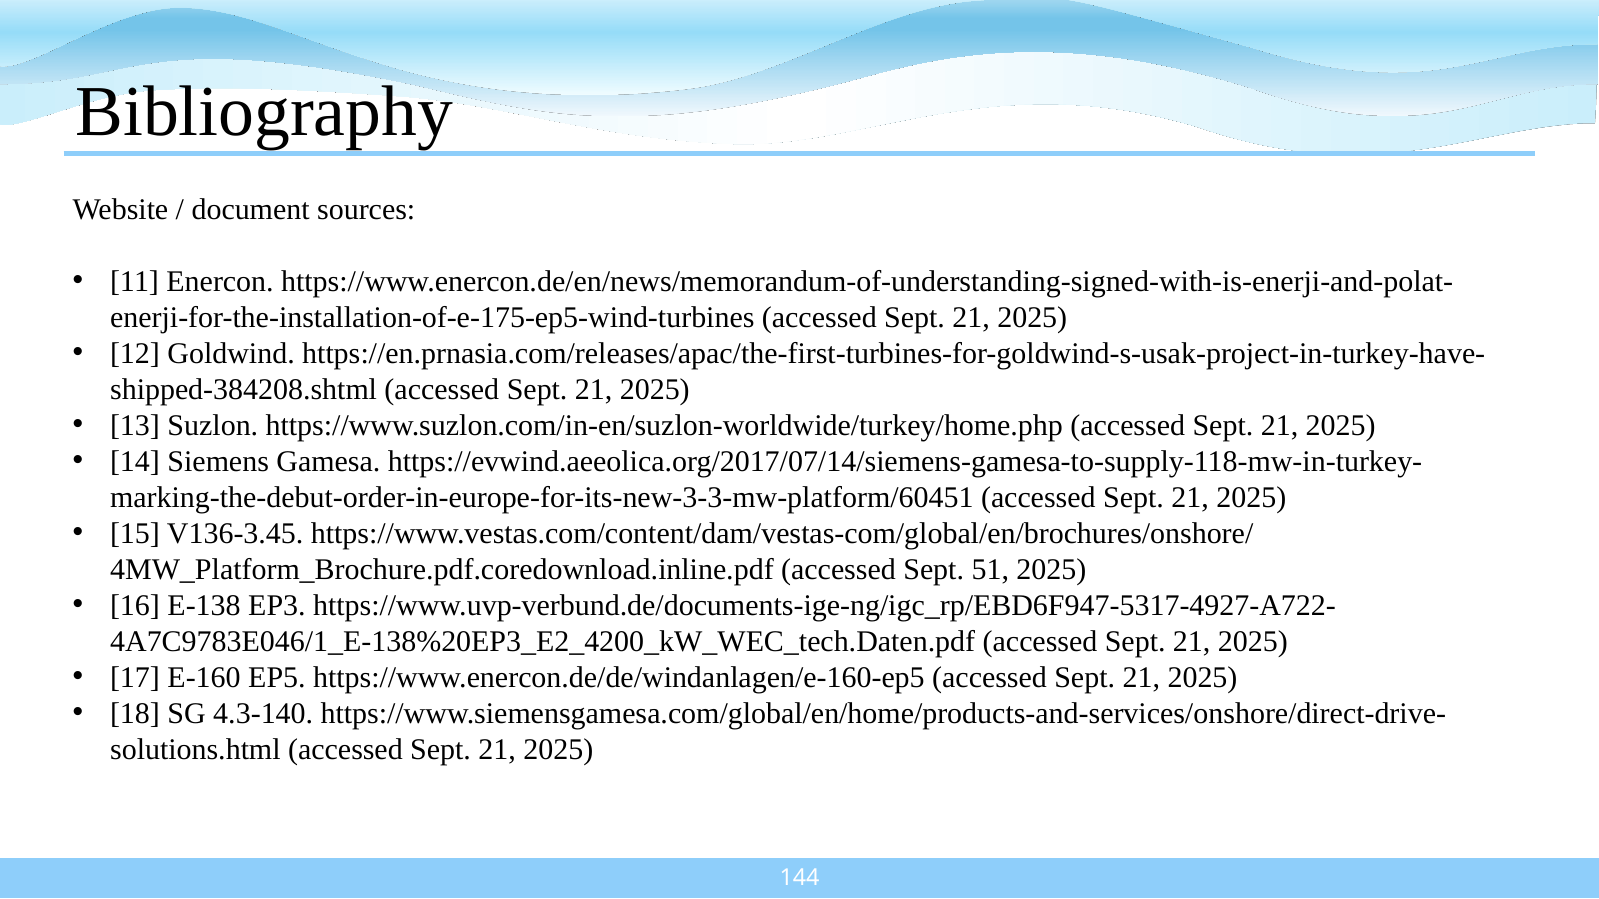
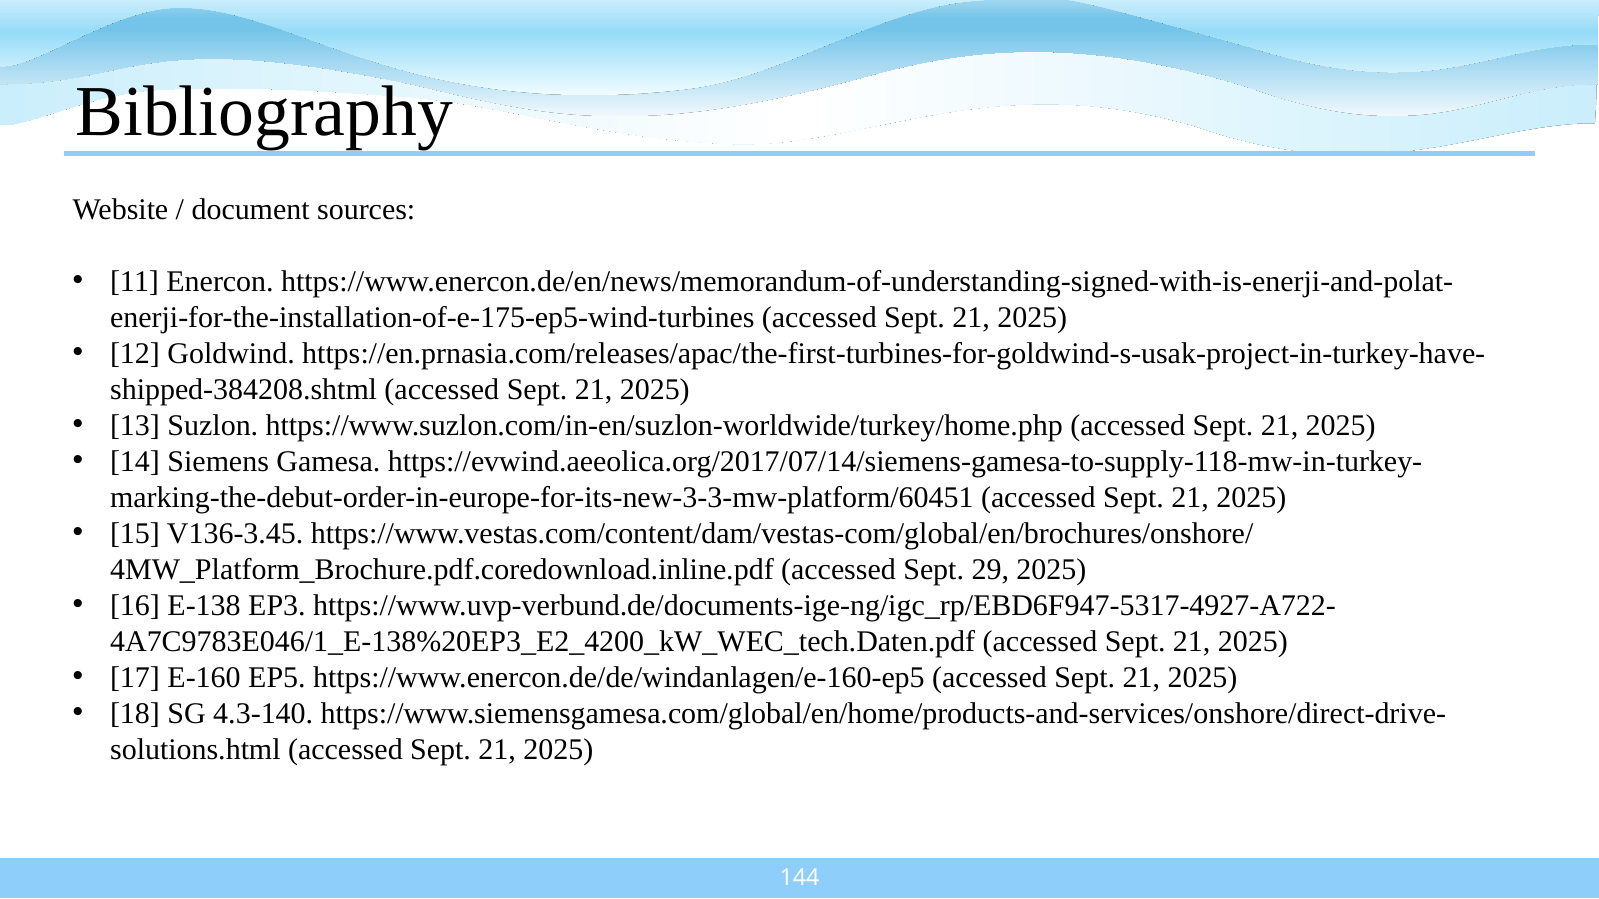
51: 51 -> 29 (990, 570)
